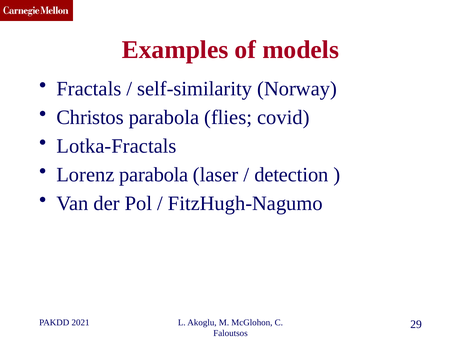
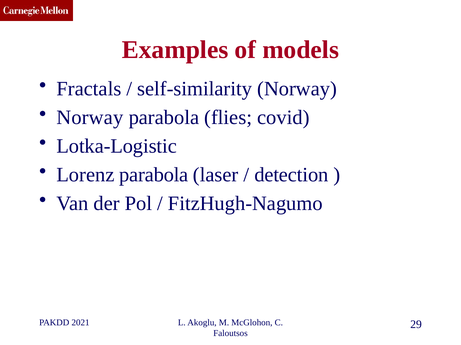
Christos: Christos -> Norway (90, 118)
Lotka-Fractals: Lotka-Fractals -> Lotka-Logistic (117, 146)
